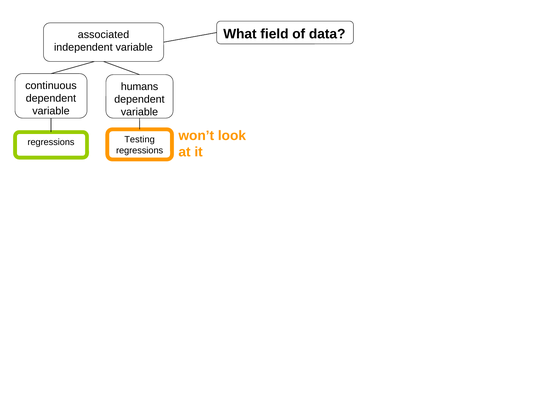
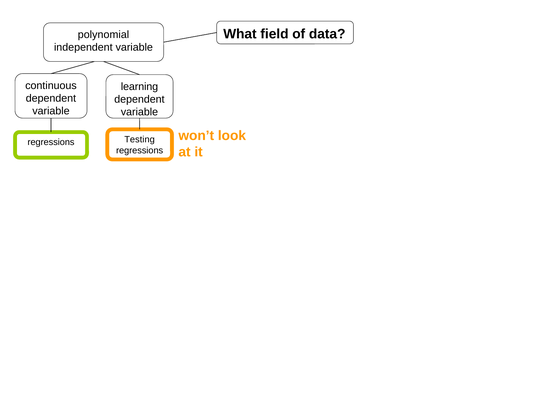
associated: associated -> polynomial (103, 35)
humans: humans -> learning (140, 87)
